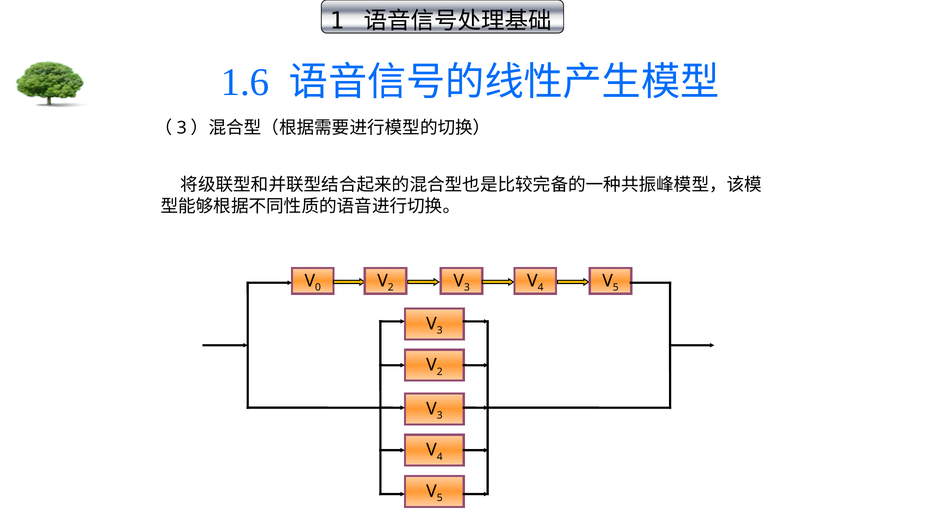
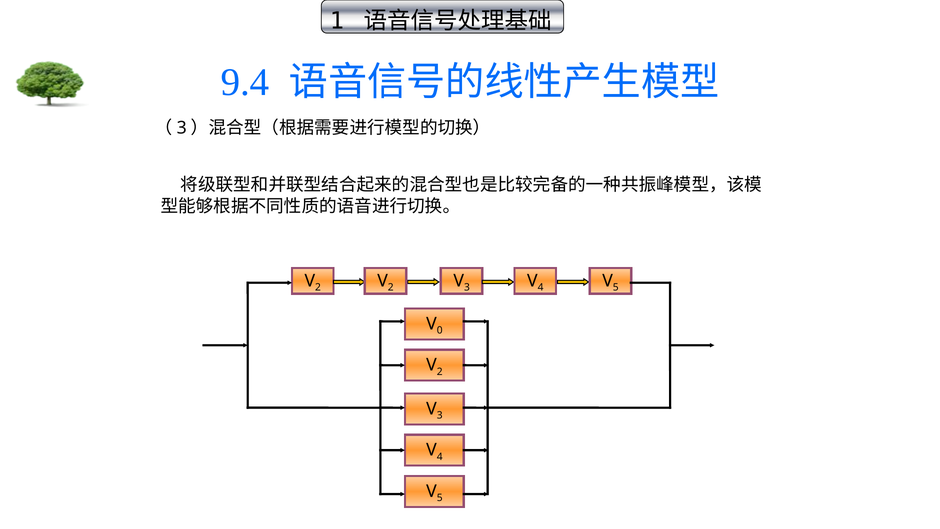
1.6: 1.6 -> 9.4 (245, 82)
0: 0 -> 2 (318, 287)
3: 3 -> 0 (440, 330)
